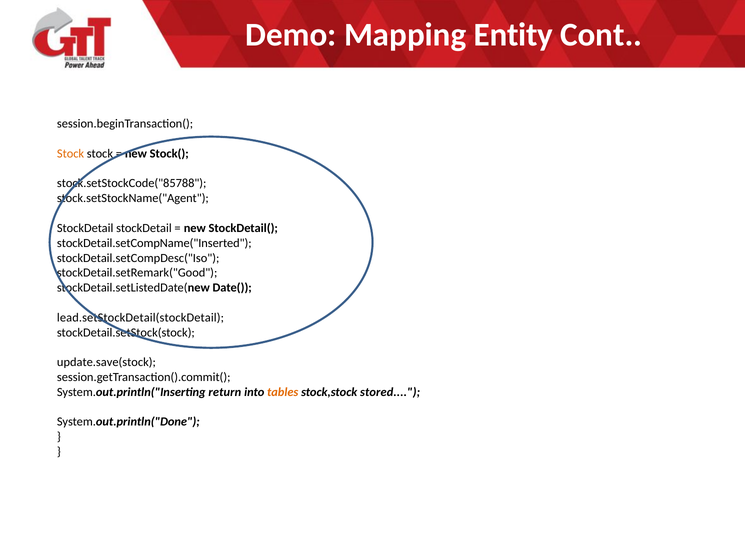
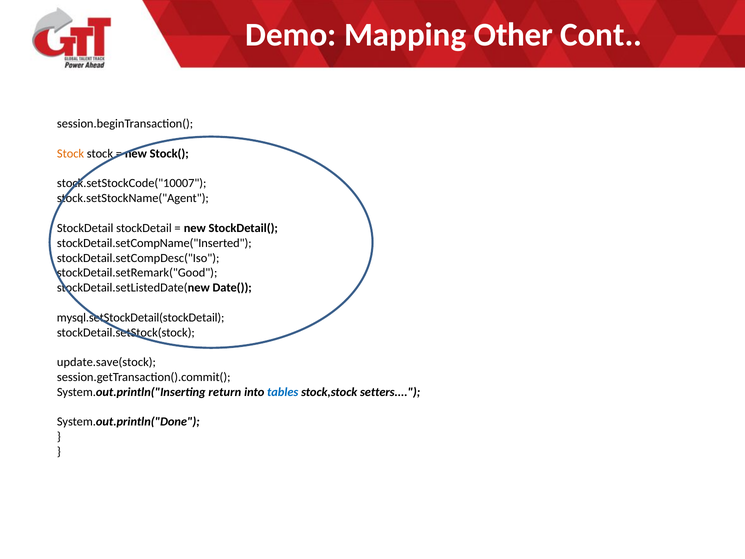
Entity: Entity -> Other (513, 35)
stock.setStockCode("85788: stock.setStockCode("85788 -> stock.setStockCode("10007 (132, 183)
lead.setStockDetail(stockDetail: lead.setStockDetail(stockDetail -> mysql.setStockDetail(stockDetail (141, 317)
tables colour: orange -> blue (283, 392)
stored: stored -> setters (390, 392)
